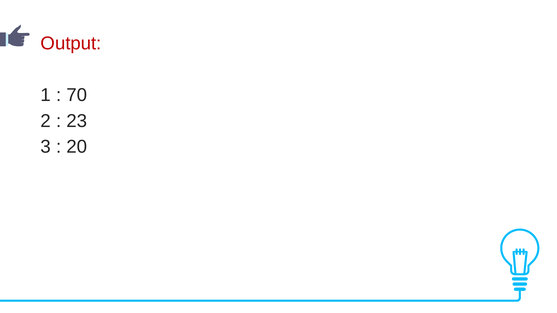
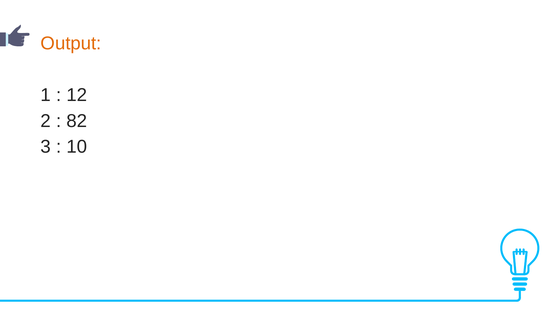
Output colour: red -> orange (71, 43)
70: 70 -> 12 (77, 95)
23: 23 -> 82 (77, 121)
20: 20 -> 10 (77, 147)
